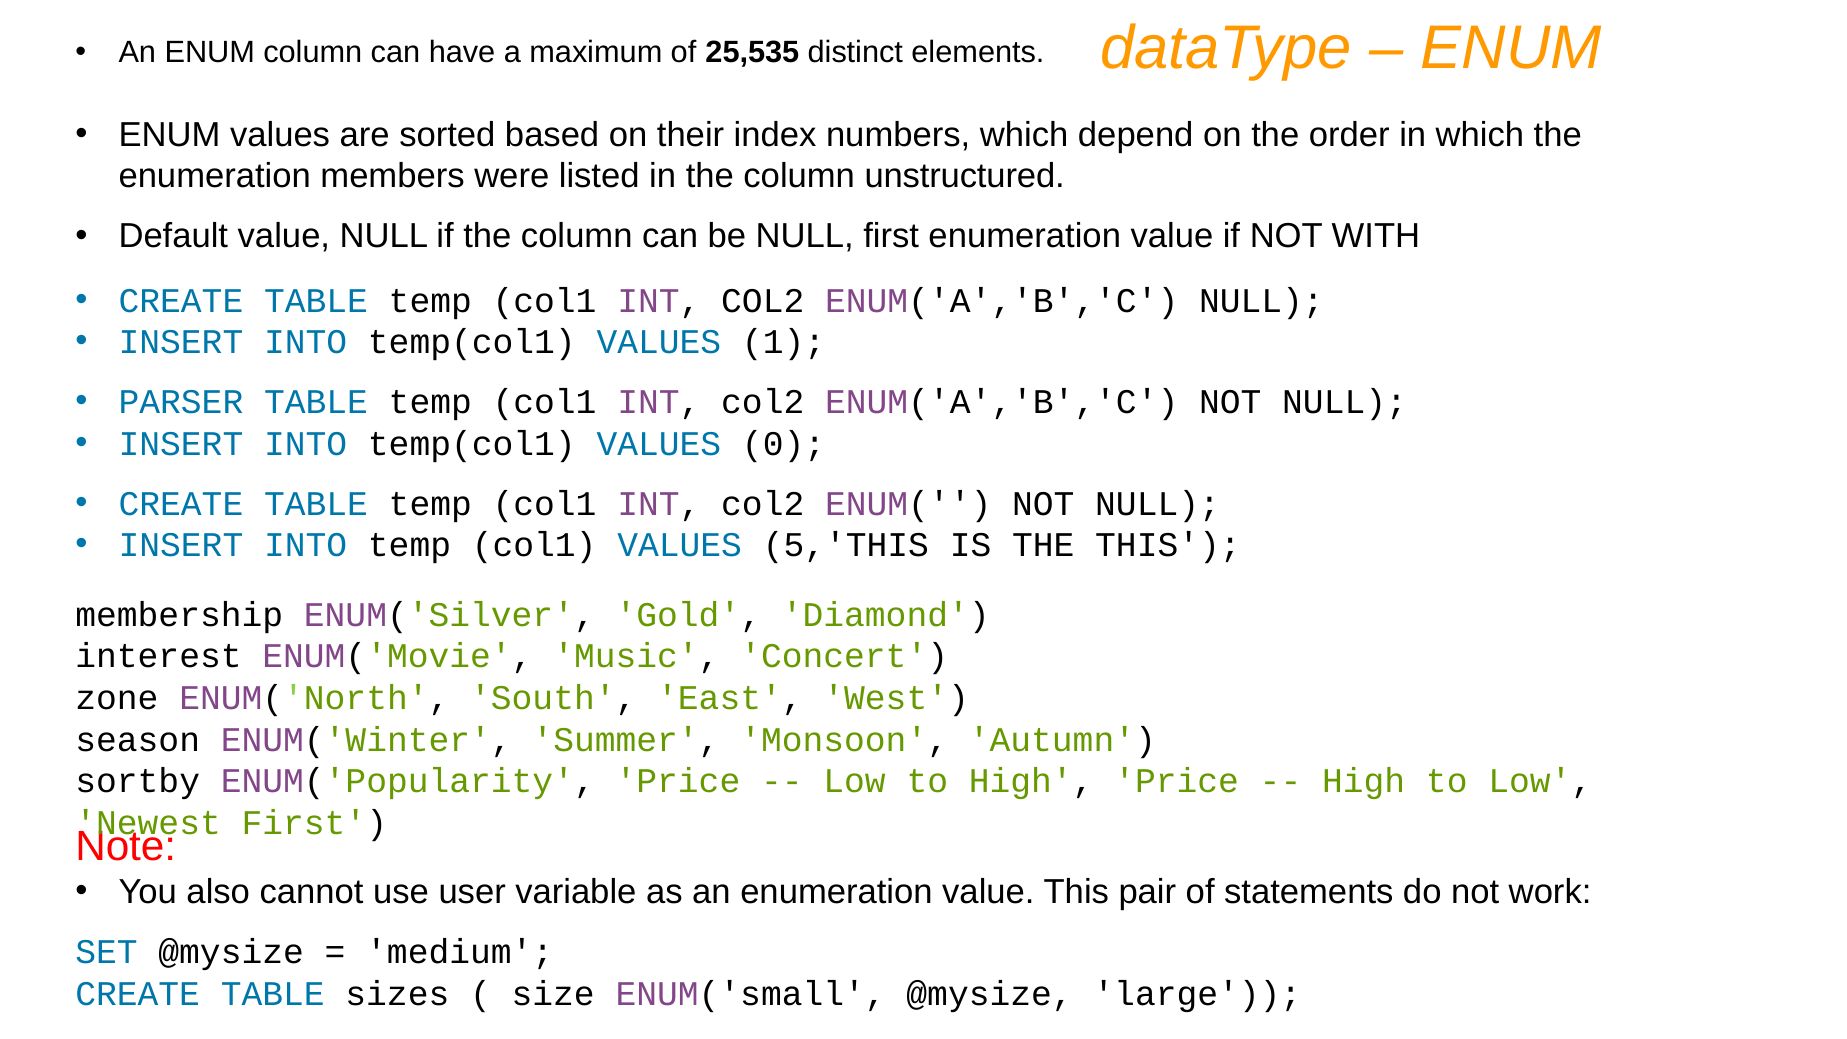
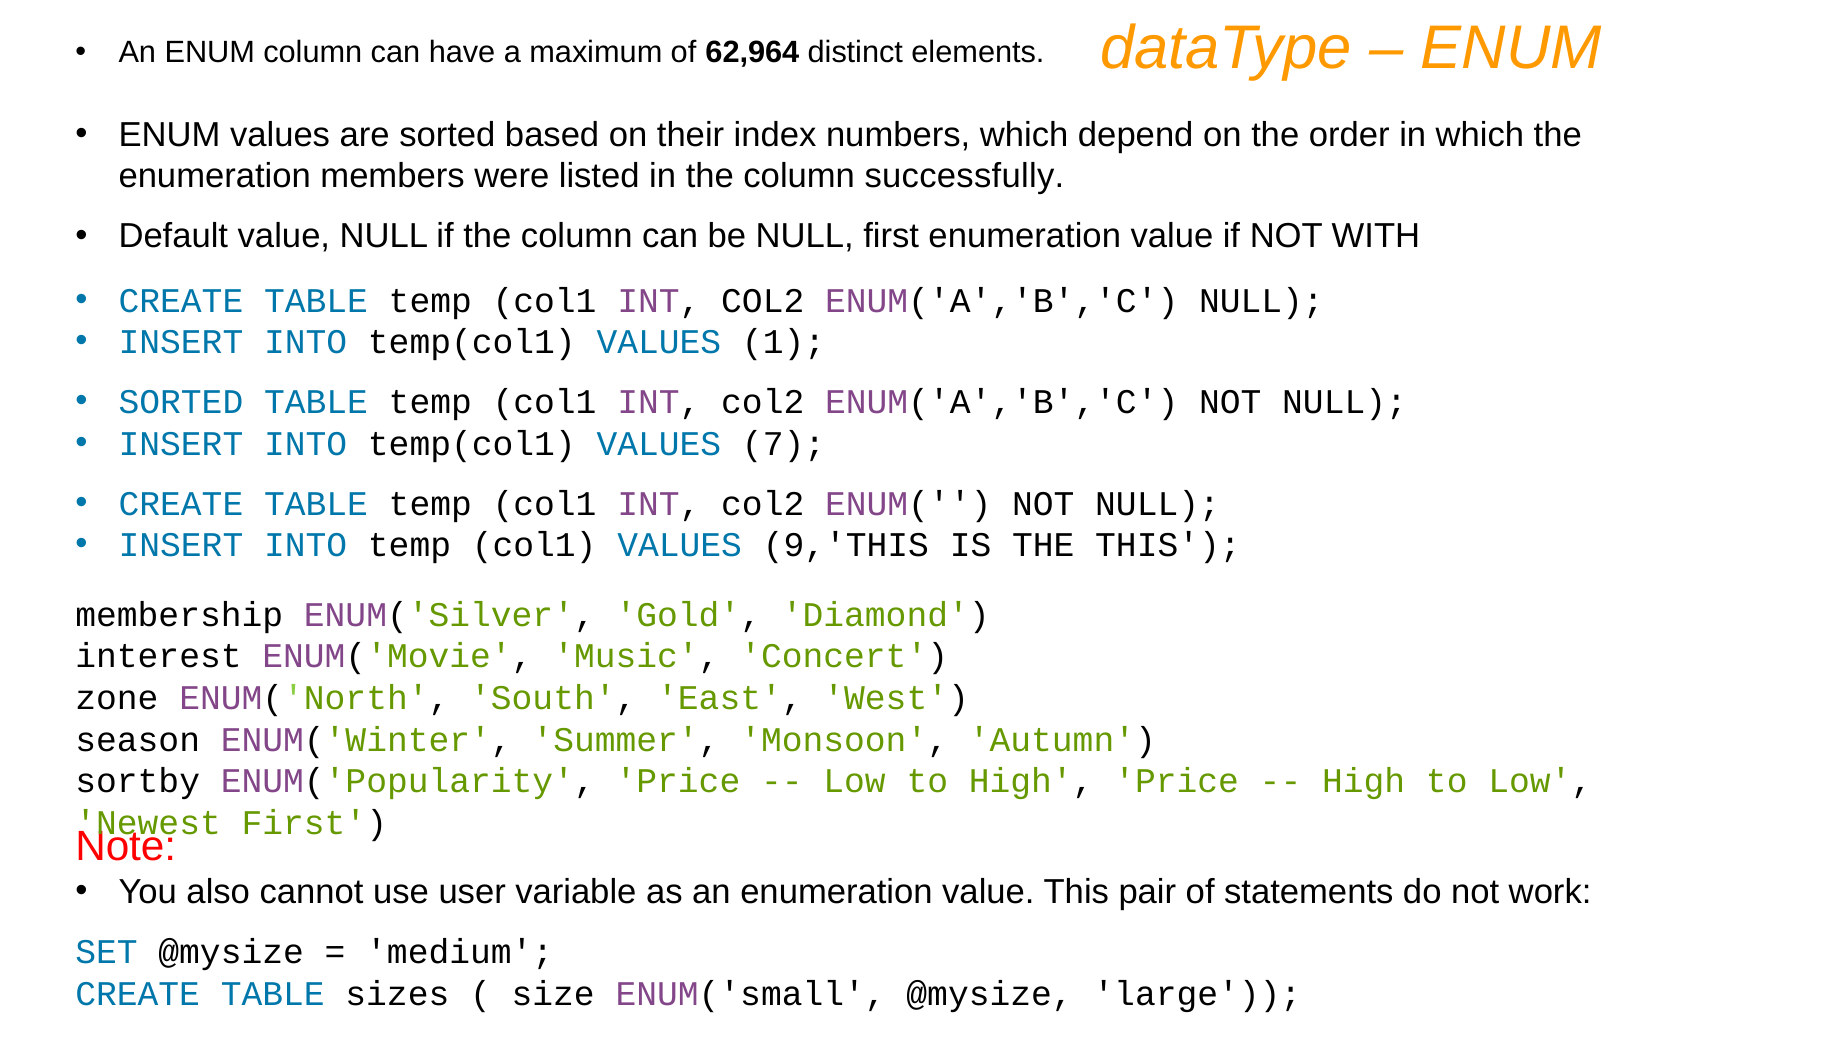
25,535: 25,535 -> 62,964 (752, 53)
unstructured: unstructured -> successfully (964, 176)
PARSER: PARSER -> SORTED (181, 402)
0: 0 -> 7 (784, 444)
5,'THIS: 5,'THIS -> 9,'THIS (846, 545)
